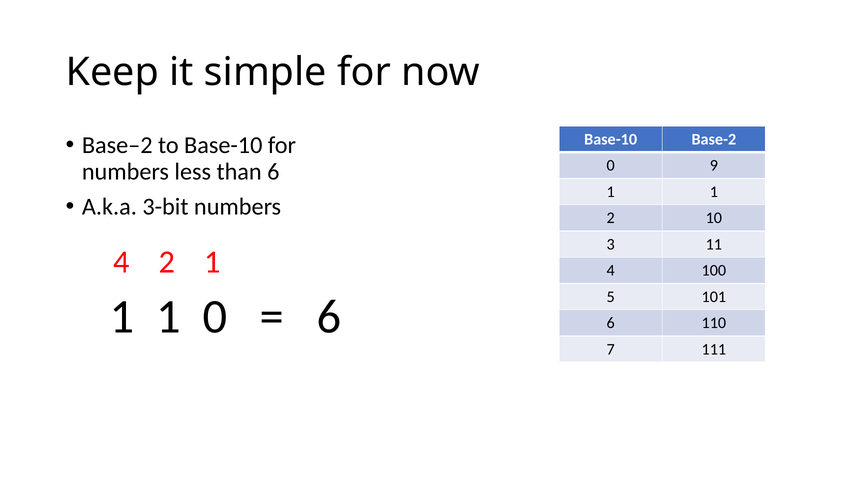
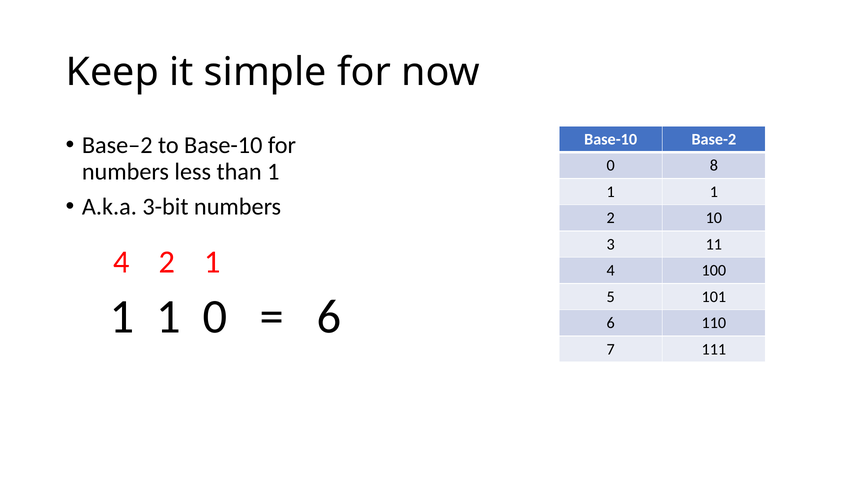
9: 9 -> 8 (714, 166)
than 6: 6 -> 1 (273, 171)
